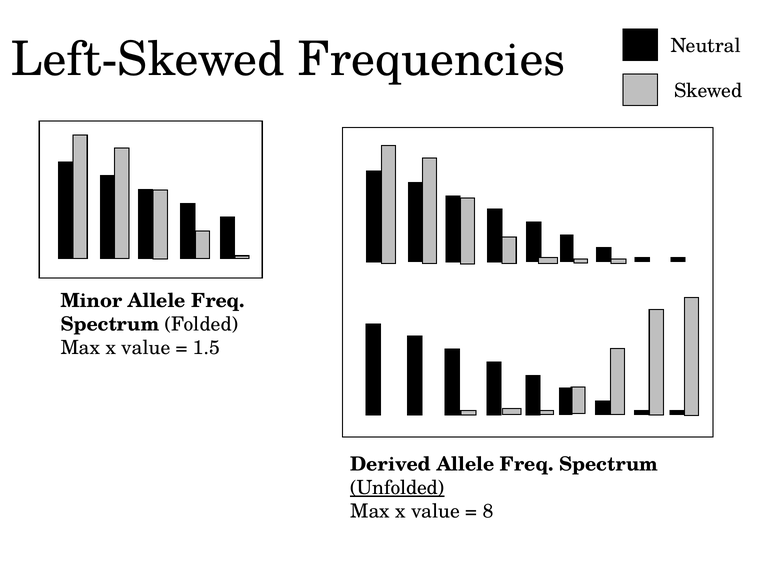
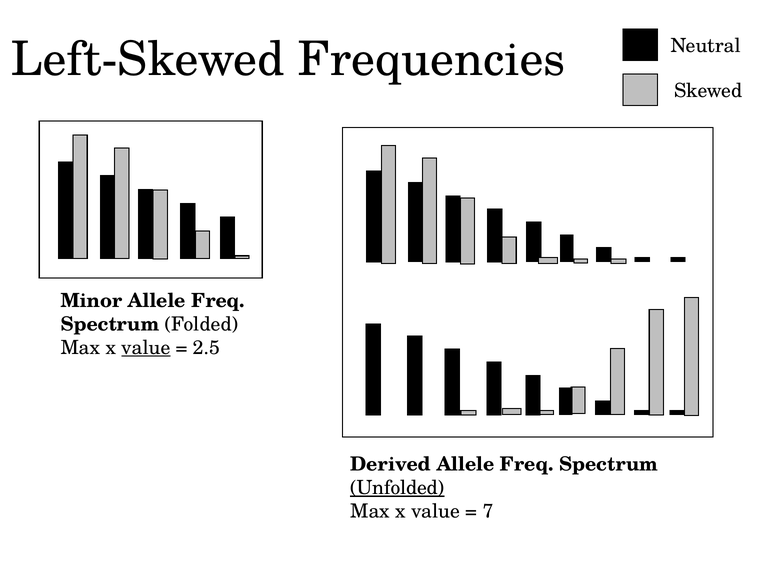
value underline: none -> present (146, 348)
1.5: 1.5 -> 2.5 (206, 348)
8: 8 -> 7 (488, 512)
